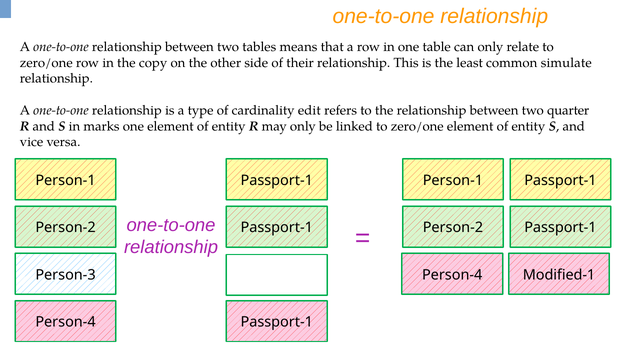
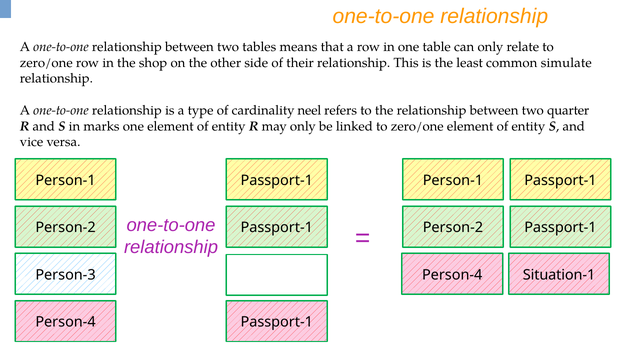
copy: copy -> shop (153, 63)
edit: edit -> neel (309, 111)
Modified-1: Modified-1 -> Situation-1 (559, 275)
